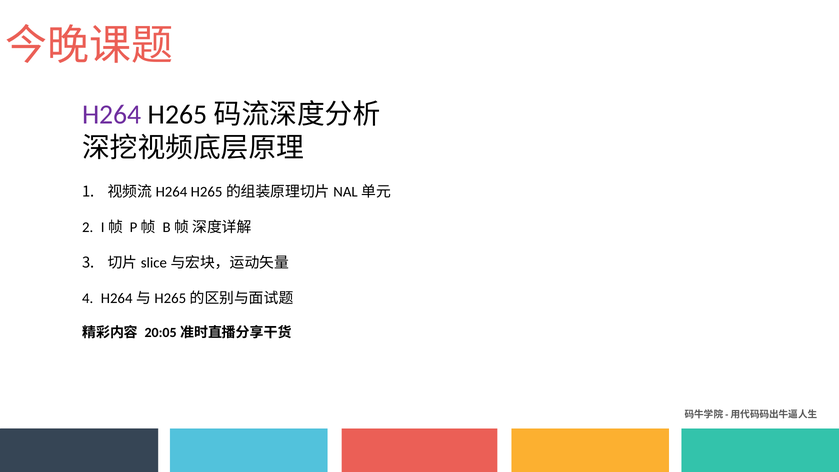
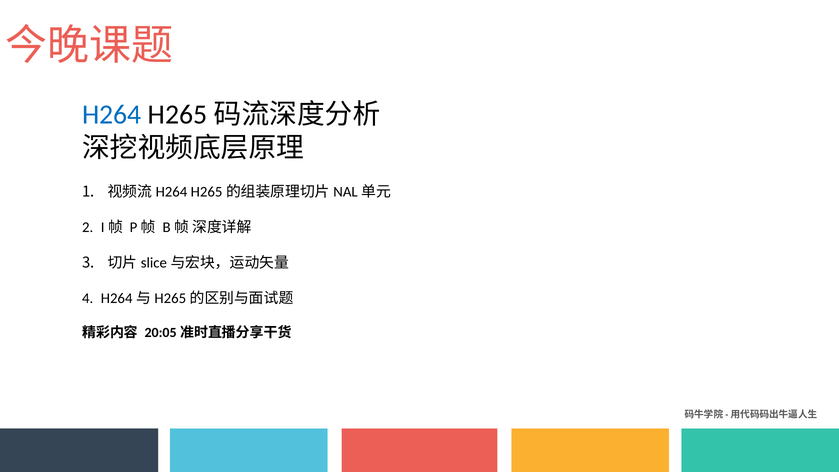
H264 colour: purple -> blue (112, 115)
